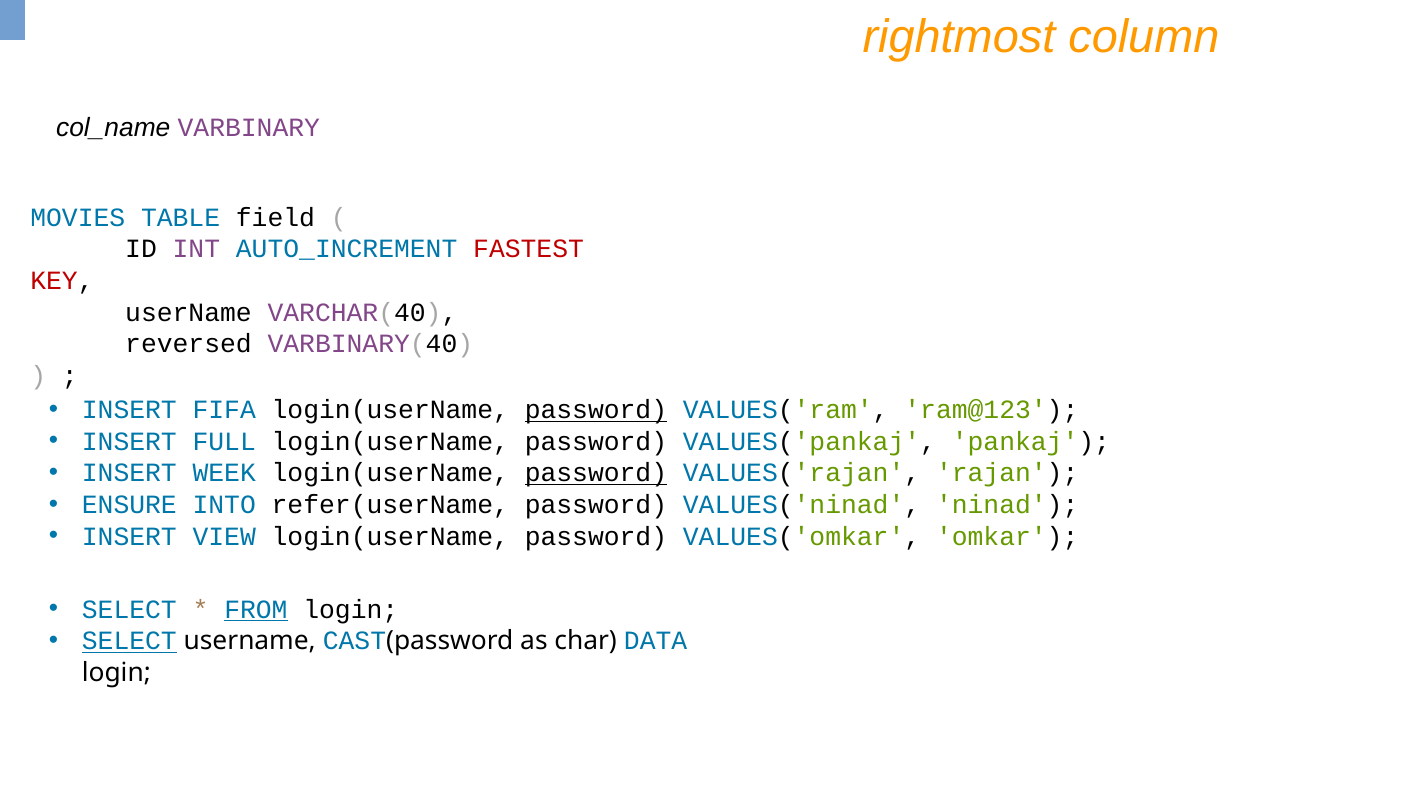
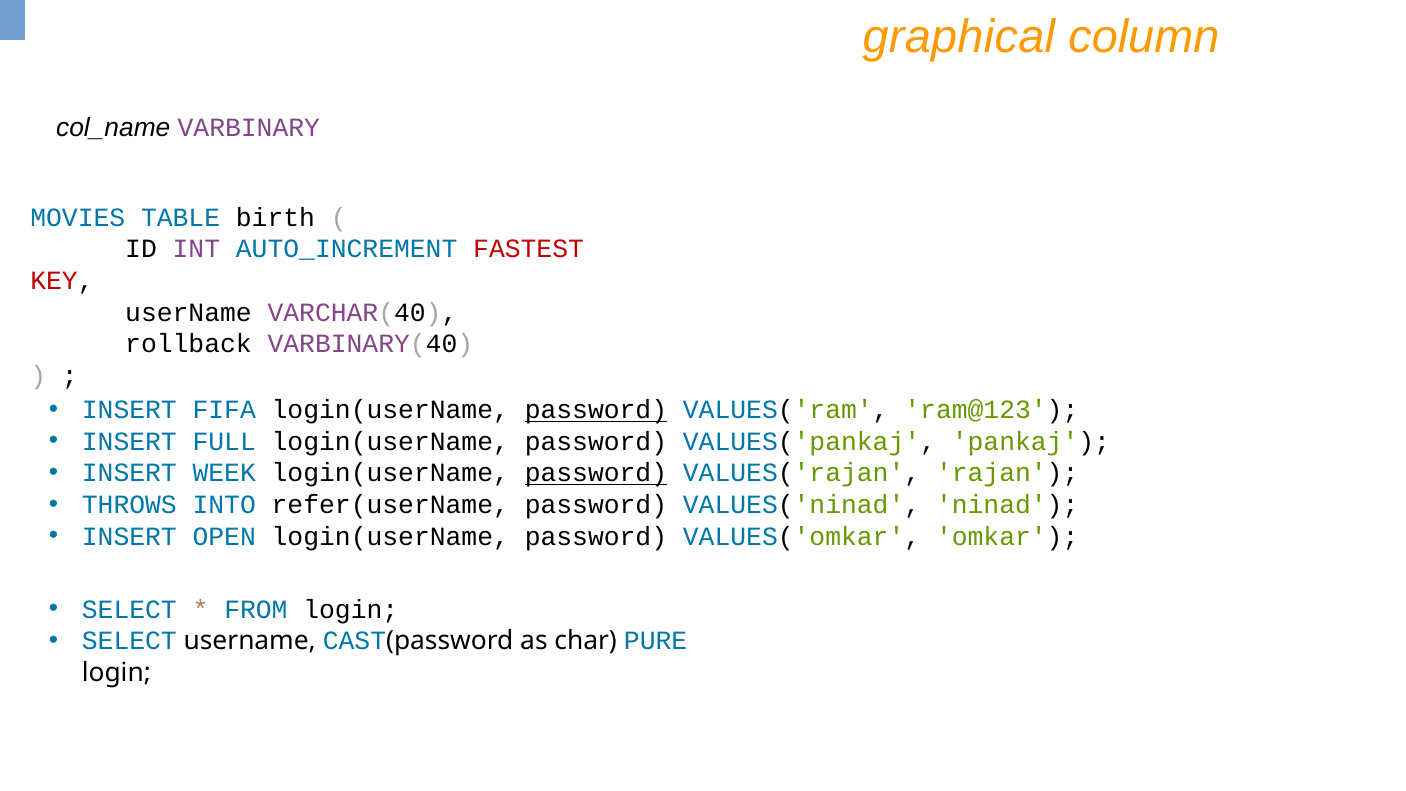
rightmost: rightmost -> graphical (959, 37)
field: field -> birth (275, 218)
reversed: reversed -> rollback (188, 344)
ENSURE: ENSURE -> THROWS (129, 505)
VIEW: VIEW -> OPEN (224, 536)
FROM underline: present -> none (256, 609)
SELECT underline: present -> none (129, 641)
DATA: DATA -> PURE (656, 641)
